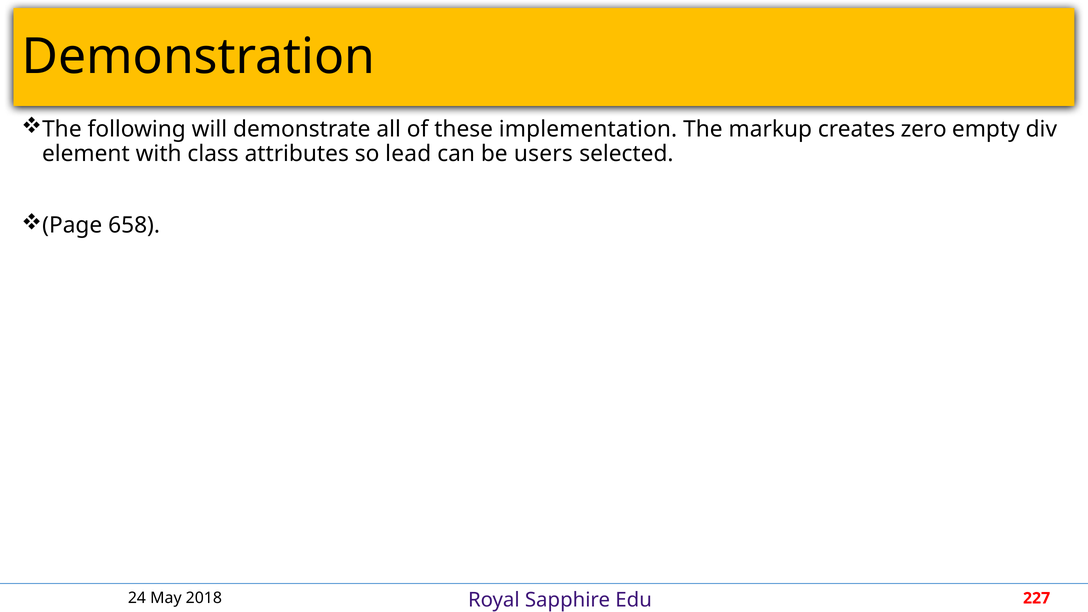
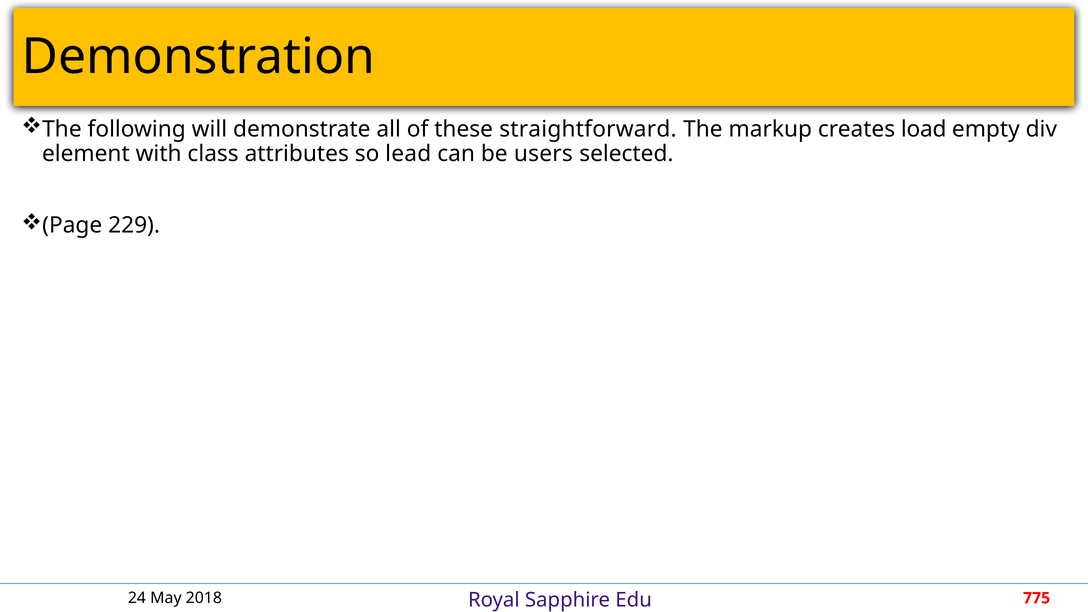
implementation: implementation -> straightforward (588, 129)
zero: zero -> load (924, 129)
658: 658 -> 229 (134, 225)
227: 227 -> 775 (1037, 598)
